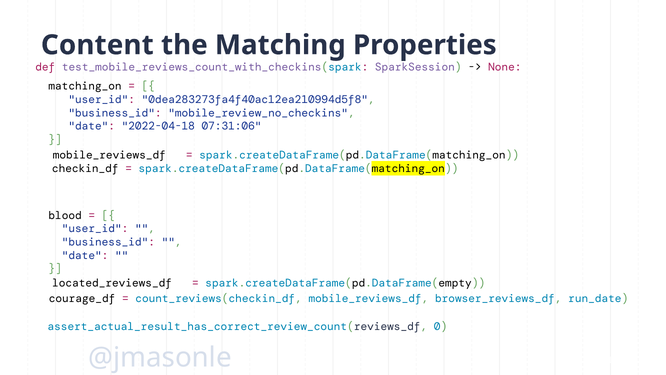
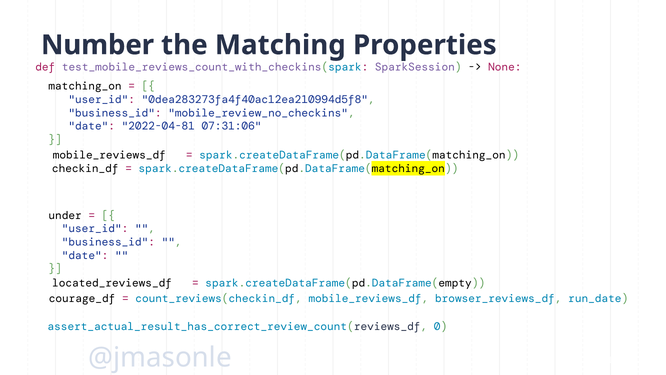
Content: Content -> Number (97, 45)
2022-04-18: 2022-04-18 -> 2022-04-81 (158, 126)
blood: blood -> under (65, 215)
